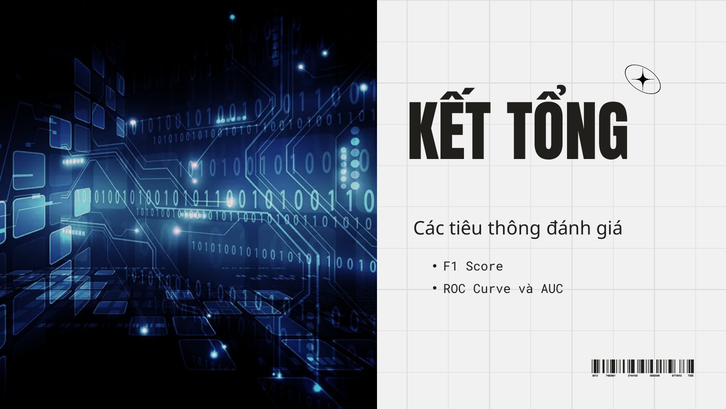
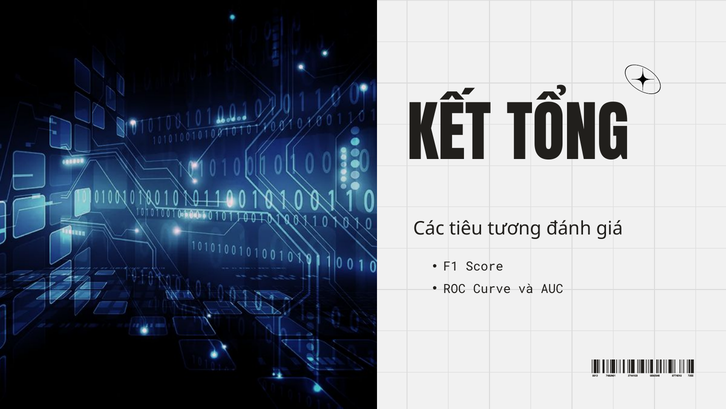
thông: thông -> tương (515, 228)
